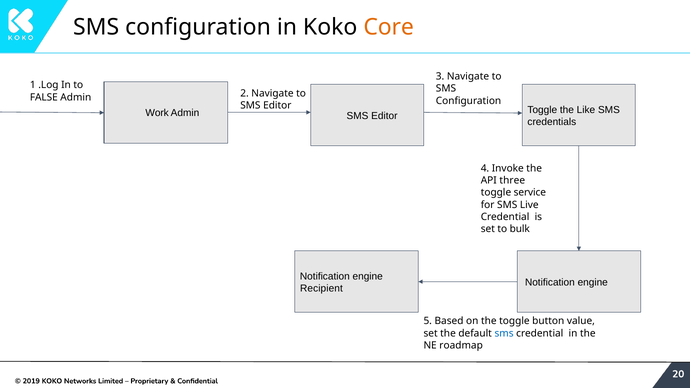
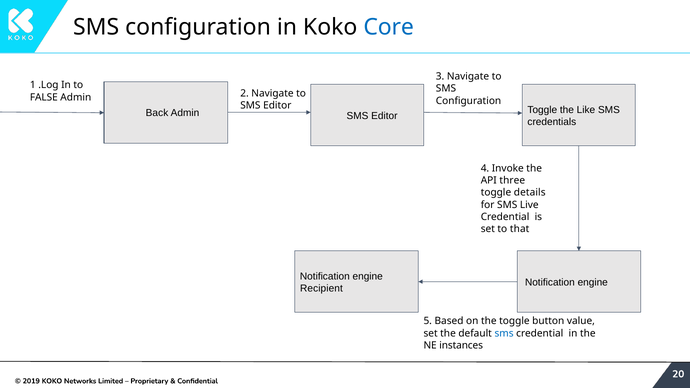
Core colour: orange -> blue (389, 27)
Work: Work -> Back (157, 113)
service: service -> details (530, 193)
bulk: bulk -> that (520, 229)
roadmap: roadmap -> instances (461, 345)
